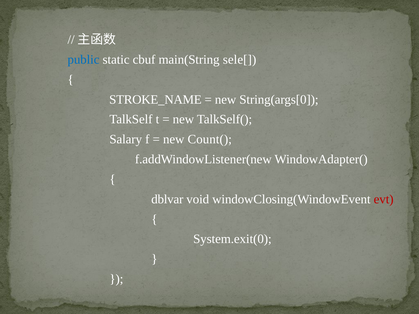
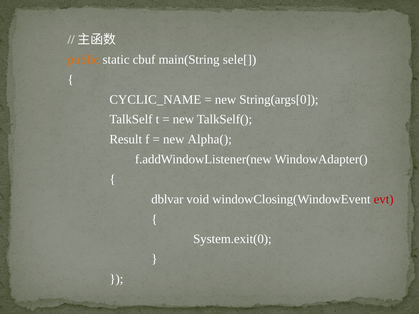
public colour: blue -> orange (83, 60)
STROKE_NAME: STROKE_NAME -> CYCLIC_NAME (155, 100)
Salary: Salary -> Result (126, 139)
Count(: Count( -> Alpha( (210, 139)
